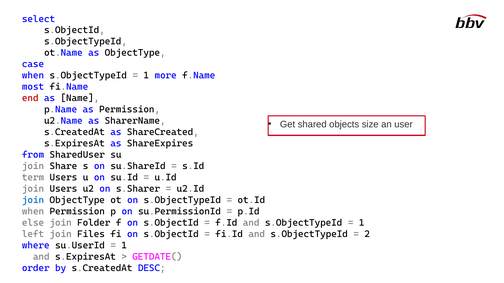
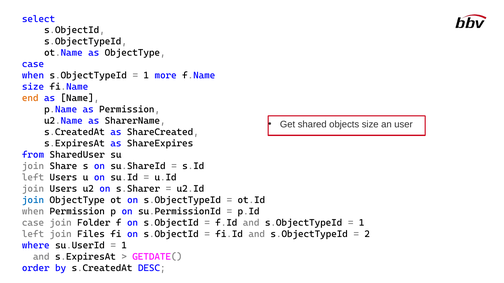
most: most -> size (33, 87)
end colour: red -> orange (30, 98)
term: term -> left (33, 178)
else: else -> case (33, 223)
